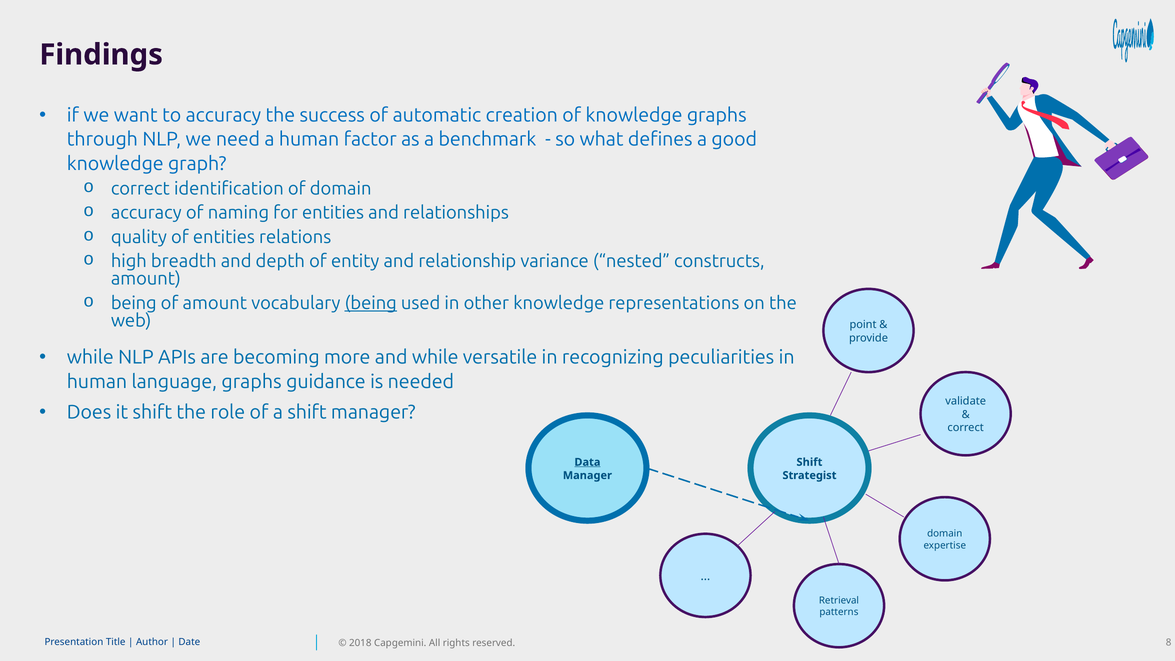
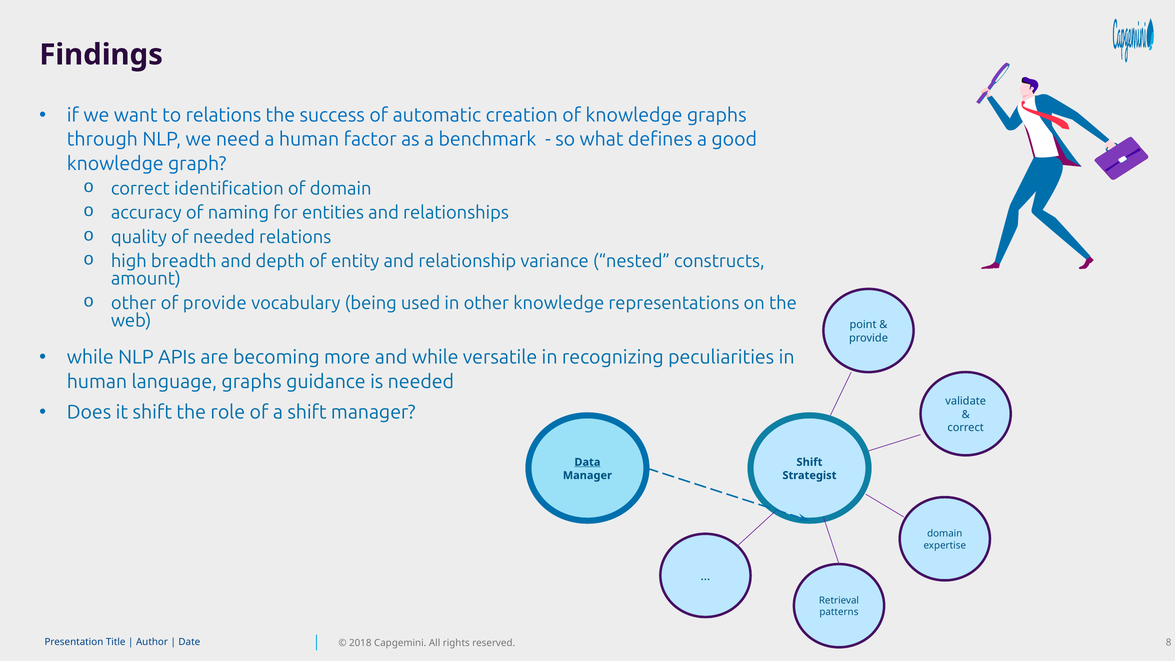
to accuracy: accuracy -> relations (223, 115)
of entities: entities -> needed (224, 237)
being: being -> other (134, 303)
of amount: amount -> provide (215, 303)
being underline: present -> none (371, 303)
